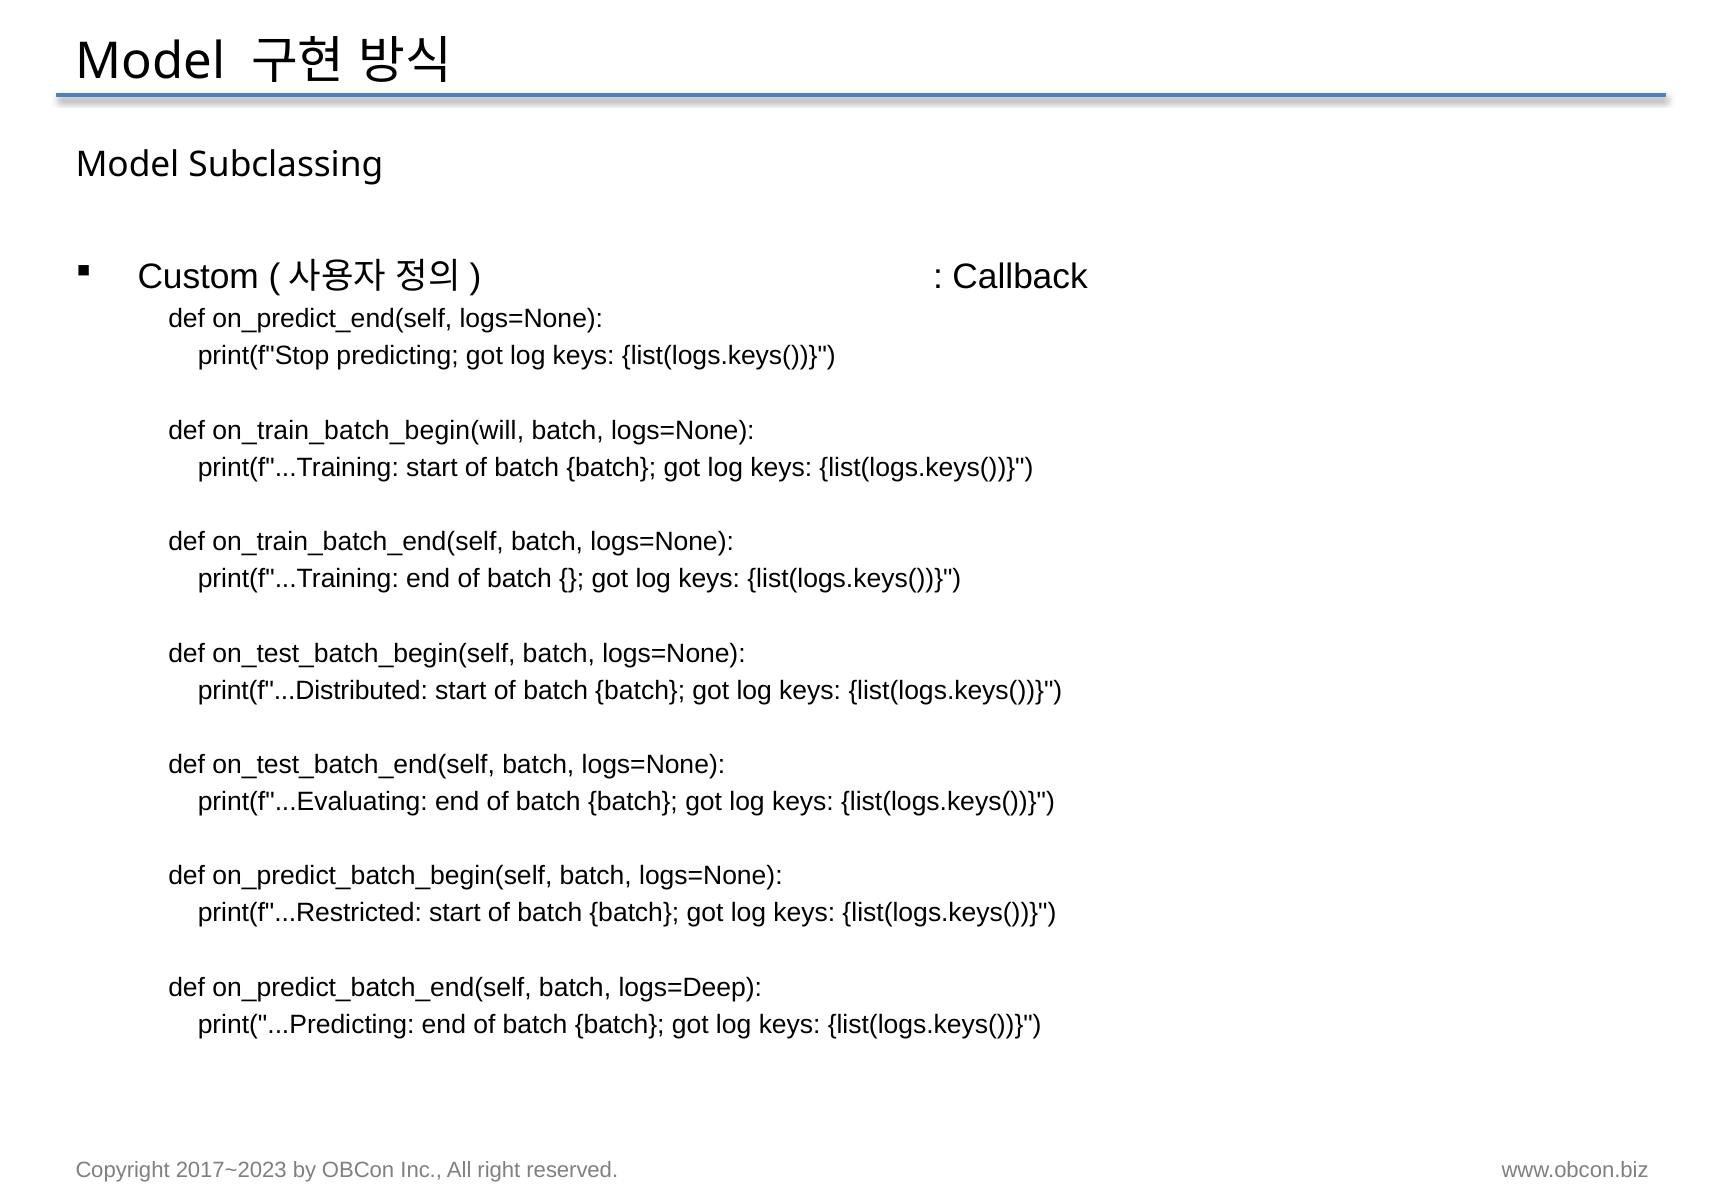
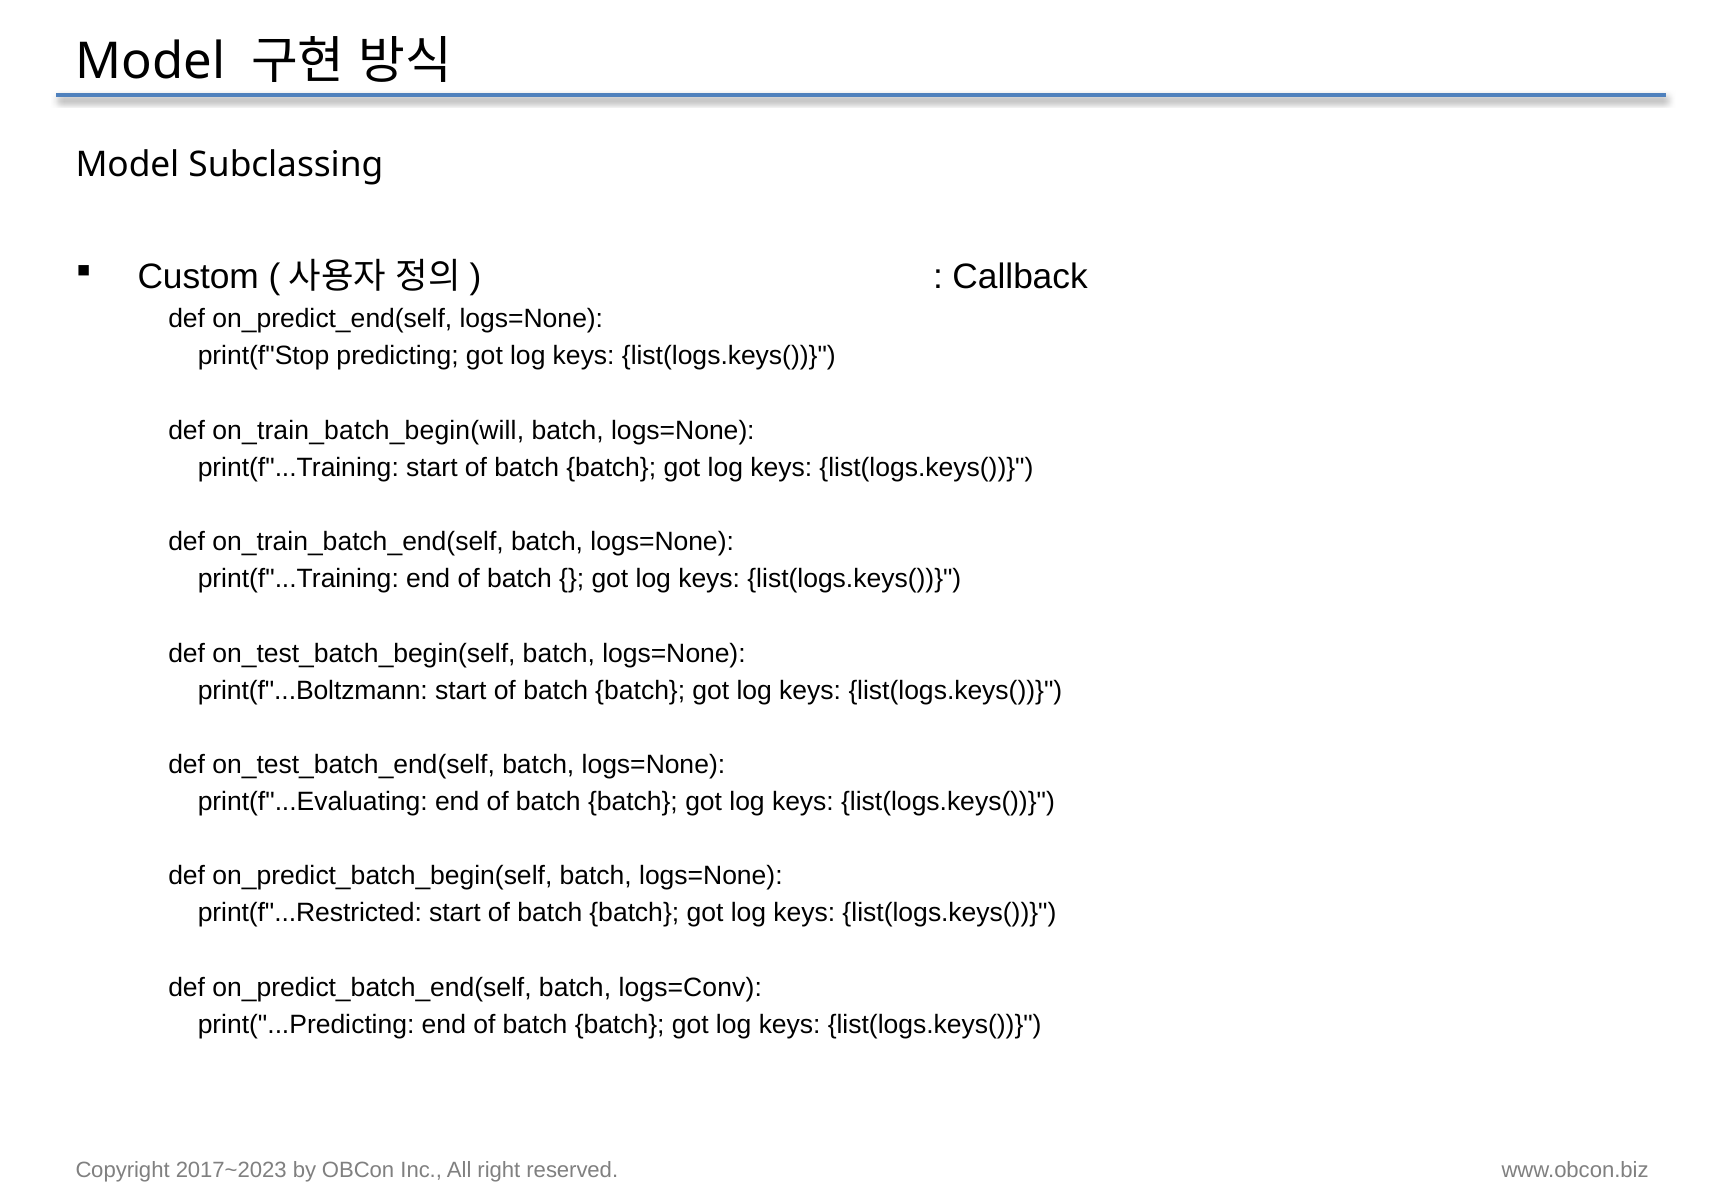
print(f"...Distributed: print(f"...Distributed -> print(f"...Boltzmann (313, 691)
logs=Deep: logs=Deep -> logs=Conv (690, 988)
